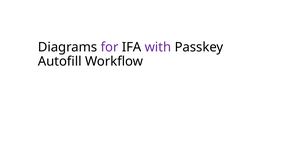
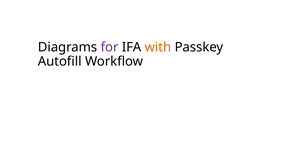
with colour: purple -> orange (158, 47)
